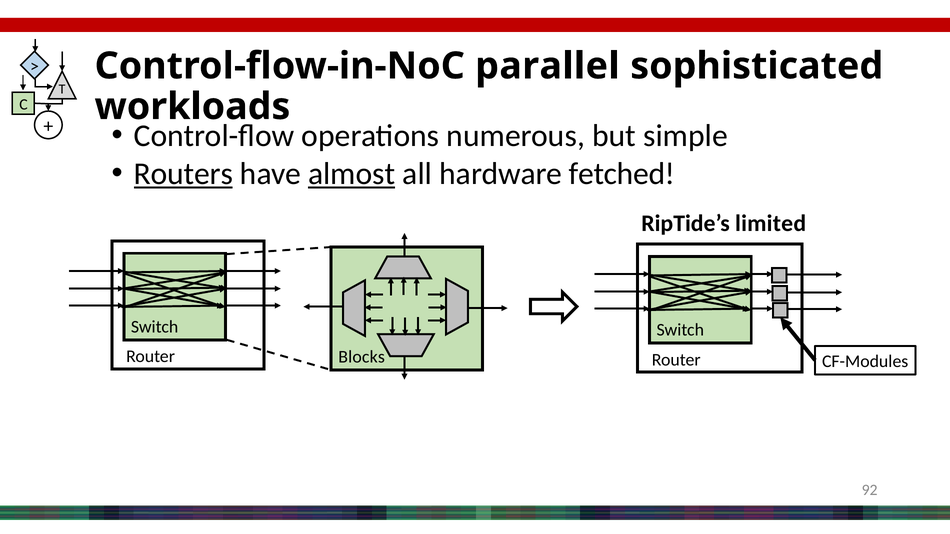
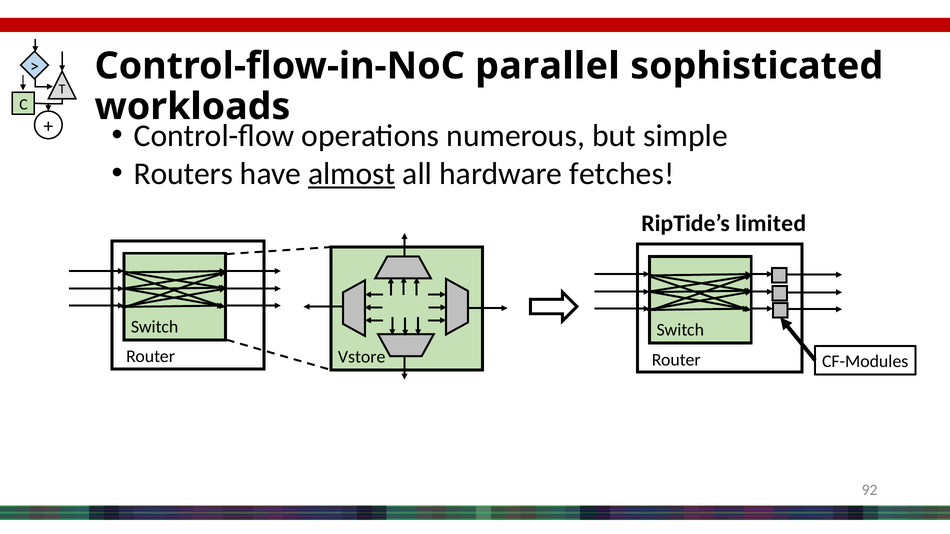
Routers underline: present -> none (183, 174)
fetched: fetched -> fetches (622, 174)
Blocks: Blocks -> Vstore (362, 357)
